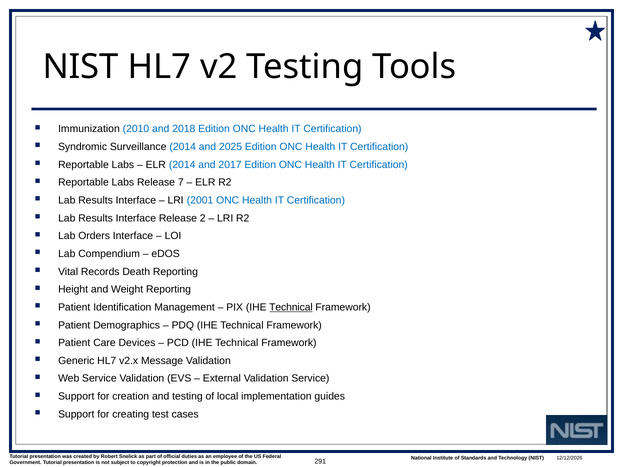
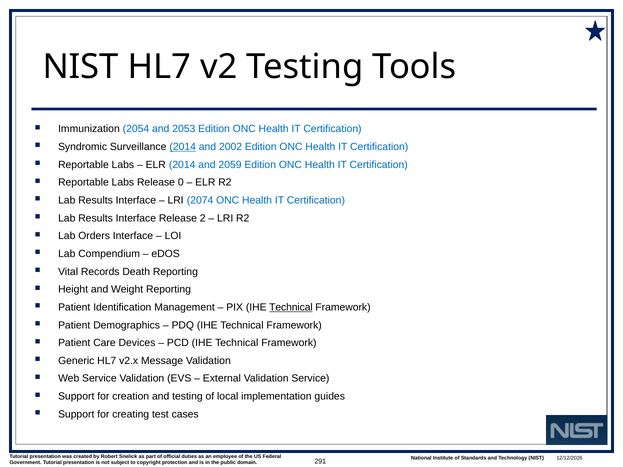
2010: 2010 -> 2054 (136, 129)
2018: 2018 -> 2053 (184, 129)
2014 underline: none -> present (183, 147)
2025: 2025 -> 2002 (231, 147)
2017: 2017 -> 2059 (230, 165)
7: 7 -> 0 (181, 183)
2001: 2001 -> 2074 (200, 200)
